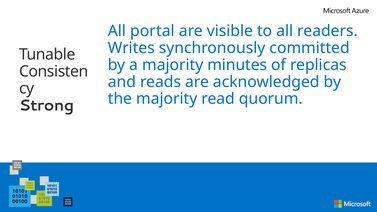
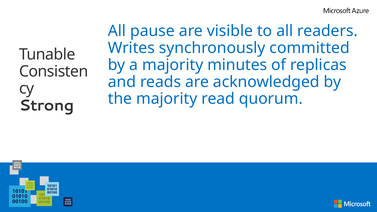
portal: portal -> pause (152, 31)
